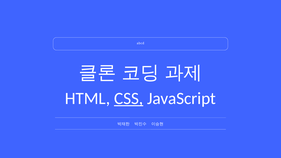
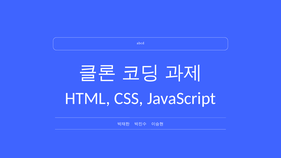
CSS underline: present -> none (129, 98)
